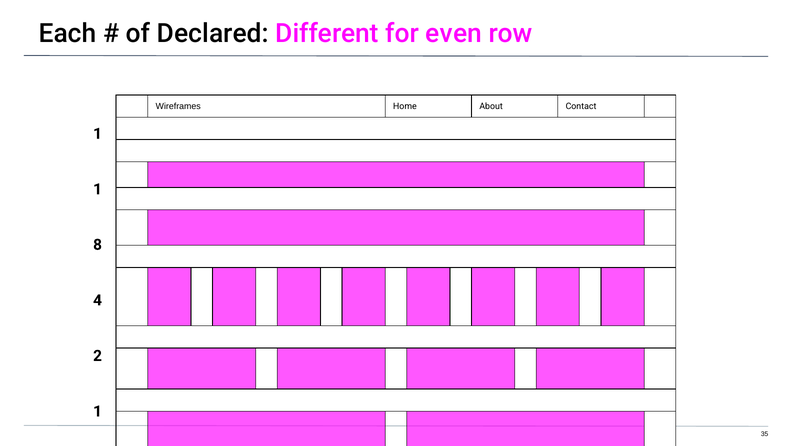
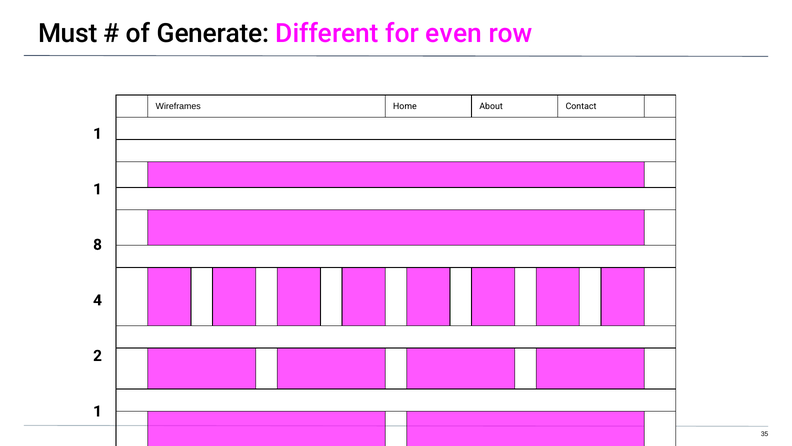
Each: Each -> Must (68, 34)
Declared: Declared -> Generate (213, 34)
